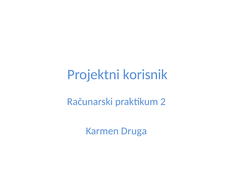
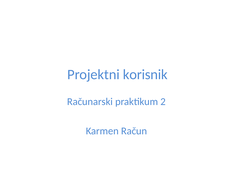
Druga: Druga -> Račun (134, 131)
